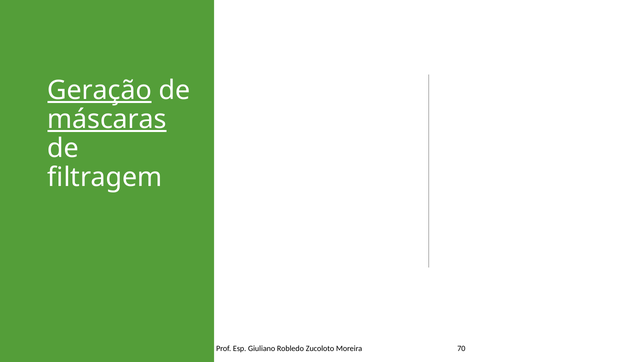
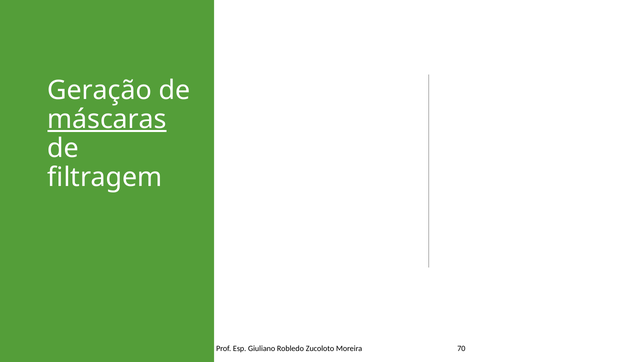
Geração underline: present -> none (100, 90)
